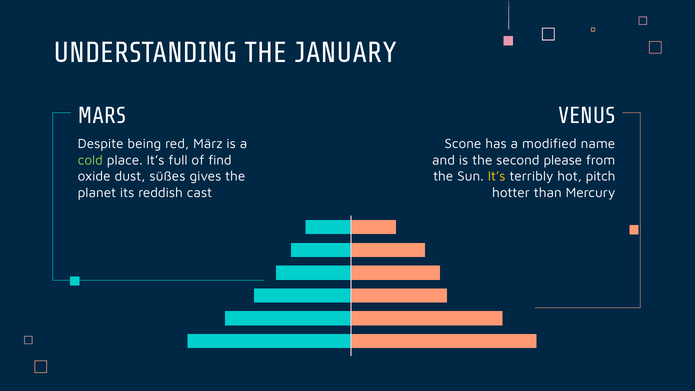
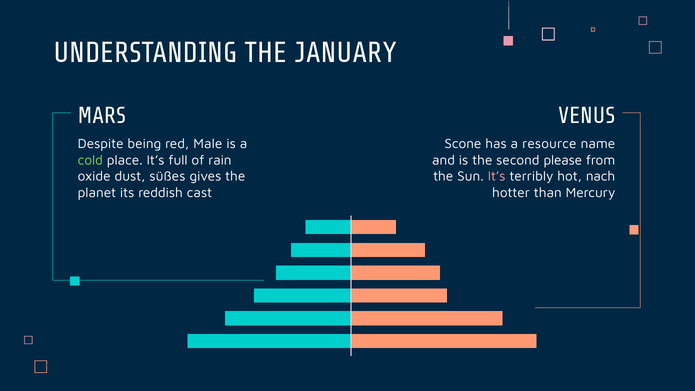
März: März -> Male (208, 144)
modified: modified -> resource (549, 144)
find: find -> rain (220, 160)
It’s colour: yellow -> pink (497, 176)
pitch: pitch -> nach (601, 176)
